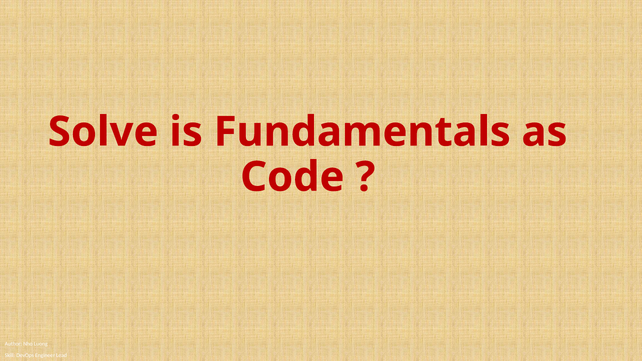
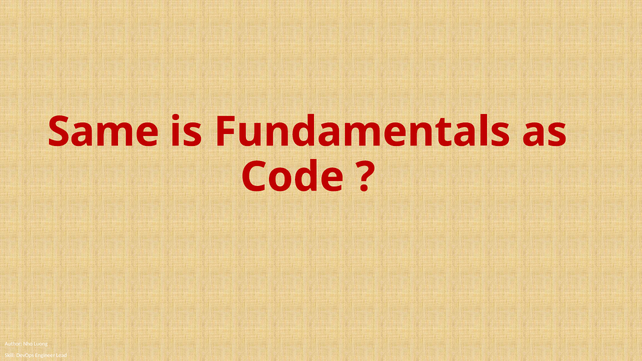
Solve: Solve -> Same (103, 132)
